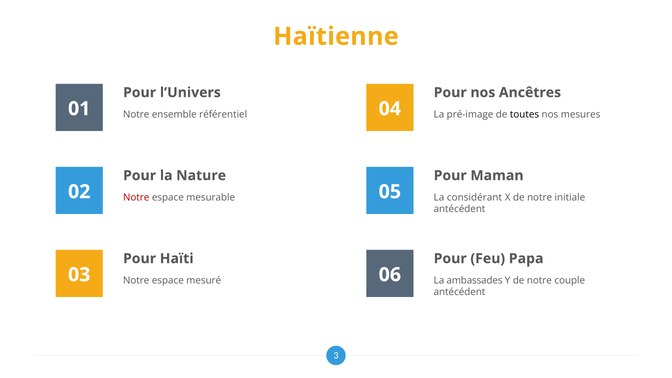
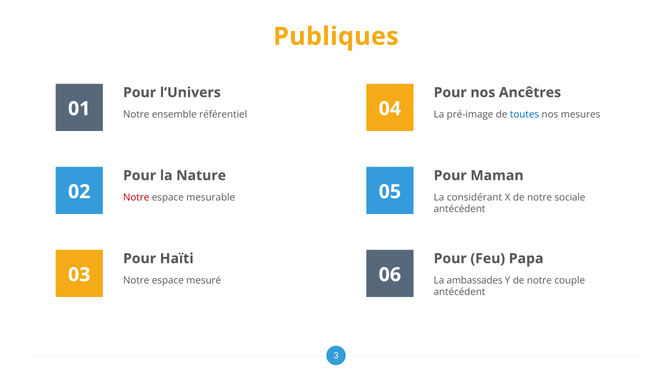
Haïtienne: Haïtienne -> Publiques (336, 36)
toutes colour: black -> blue (525, 114)
initiale: initiale -> sociale (570, 197)
